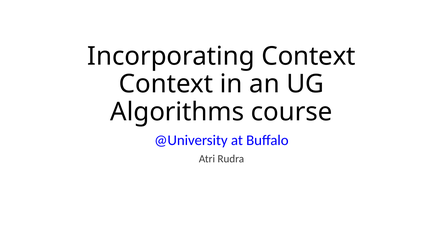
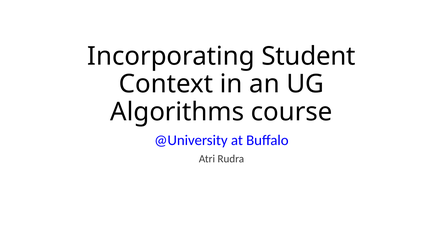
Incorporating Context: Context -> Student (309, 56)
